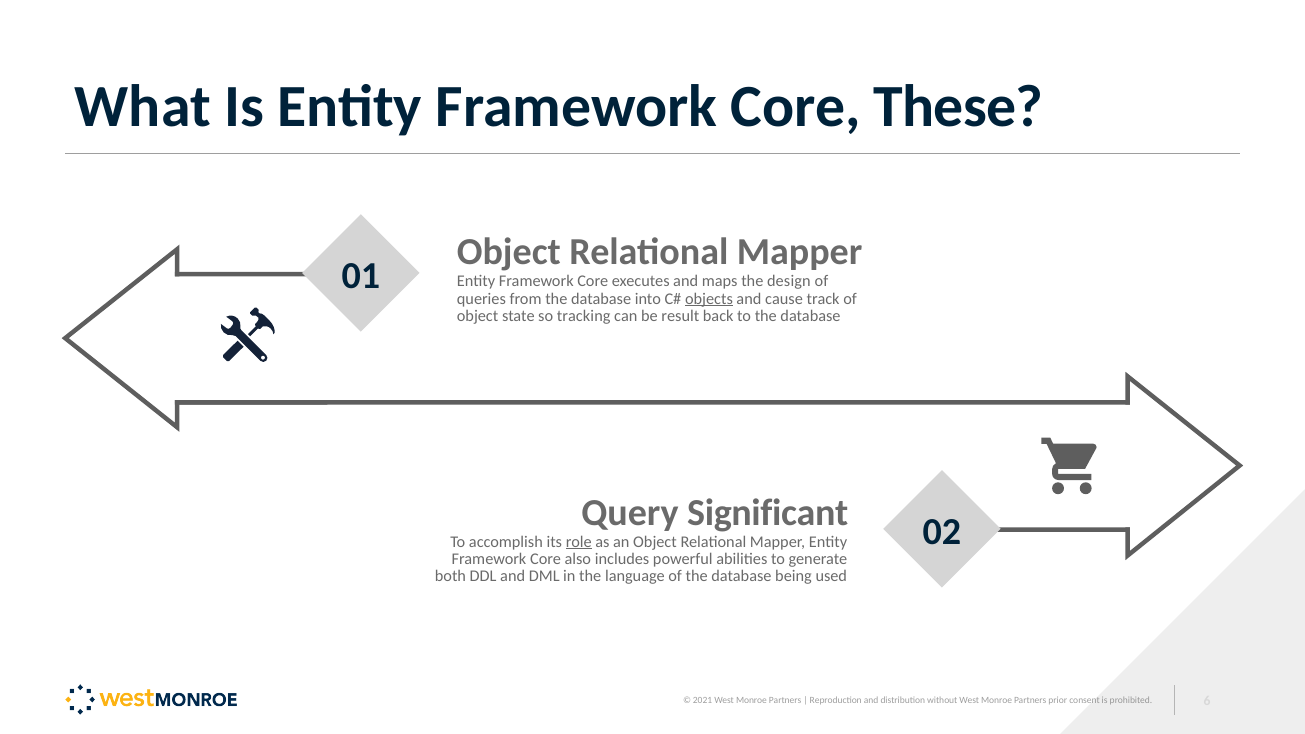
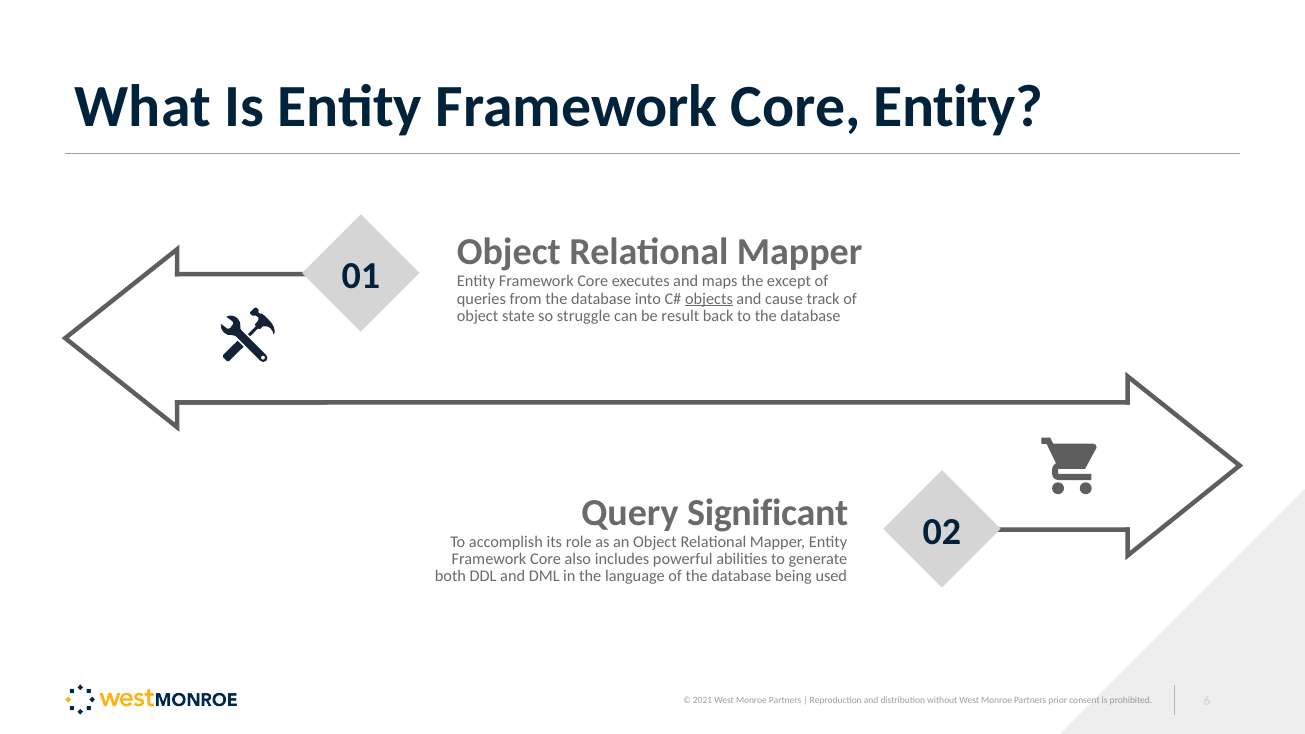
Core These: These -> Entity (958, 106)
design: design -> except (789, 281)
tracking: tracking -> struggle (584, 316)
role underline: present -> none (579, 542)
